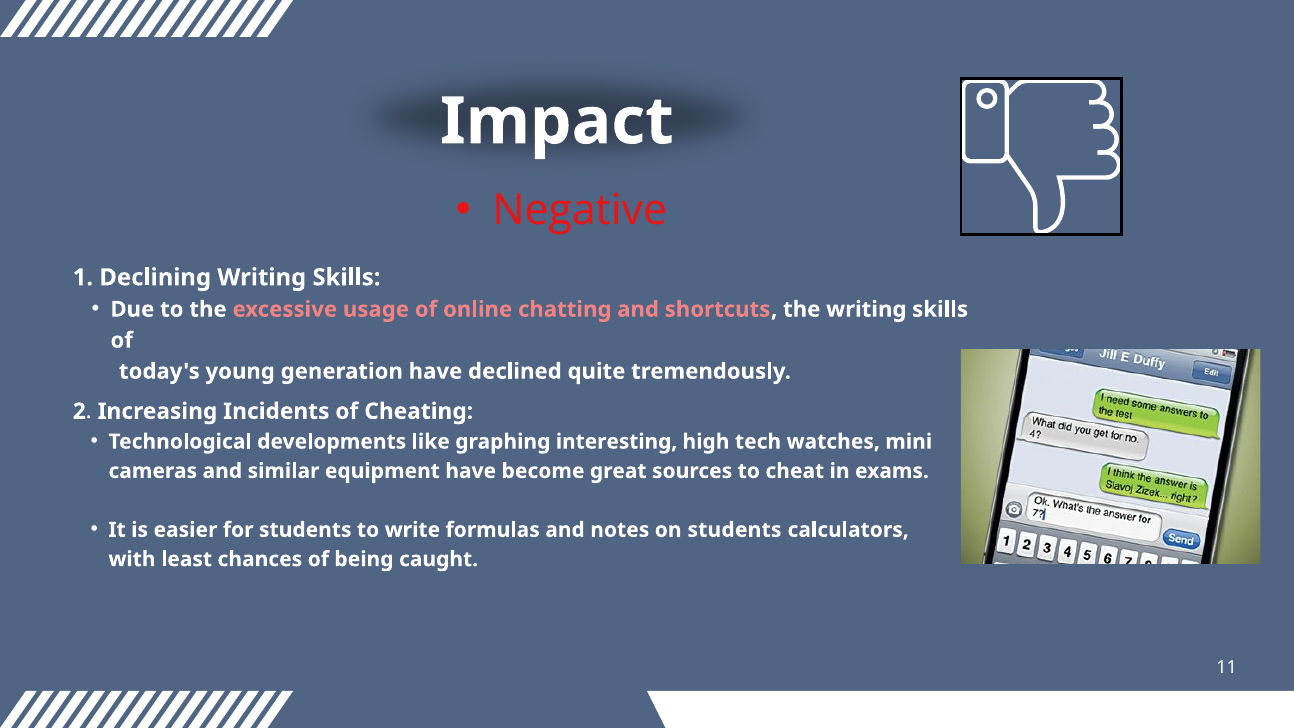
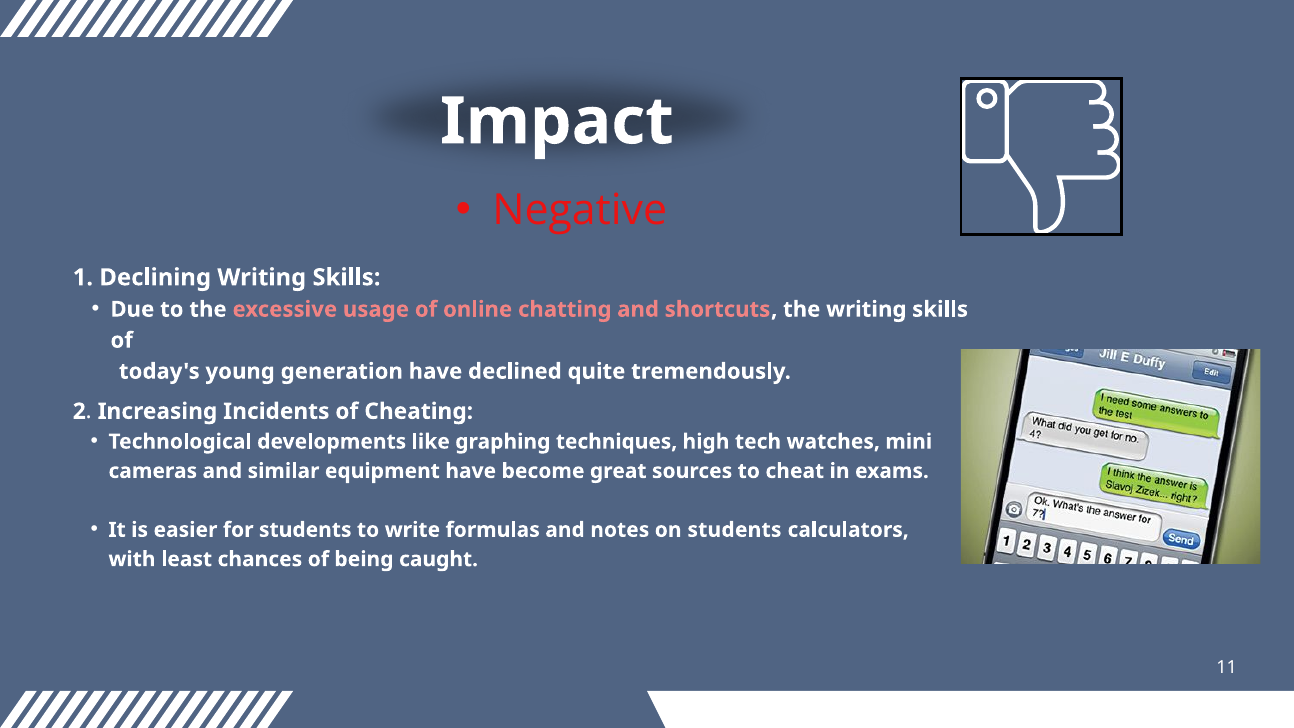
interesting: interesting -> techniques (617, 442)
